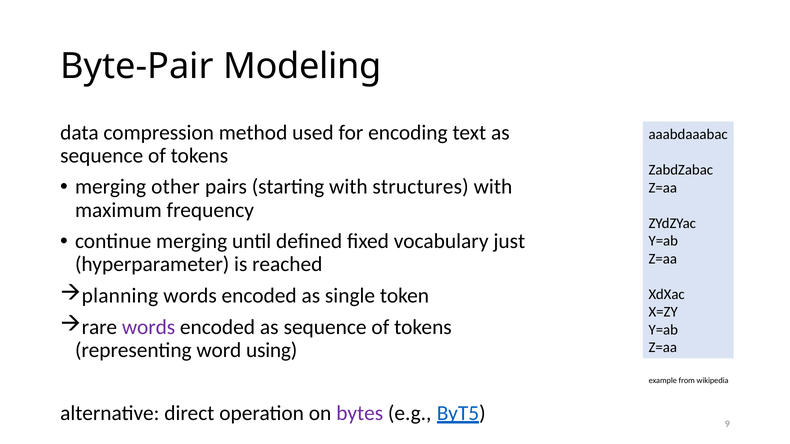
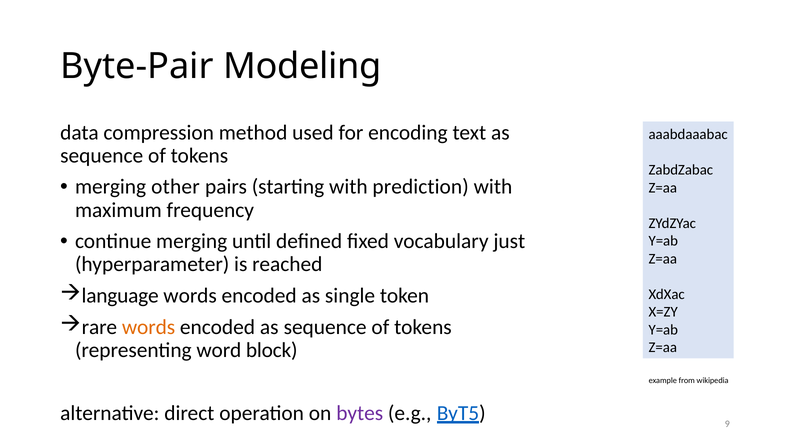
structures: structures -> prediction (421, 187)
planning: planning -> language (120, 296)
words colour: purple -> orange (149, 327)
using: using -> block (272, 350)
